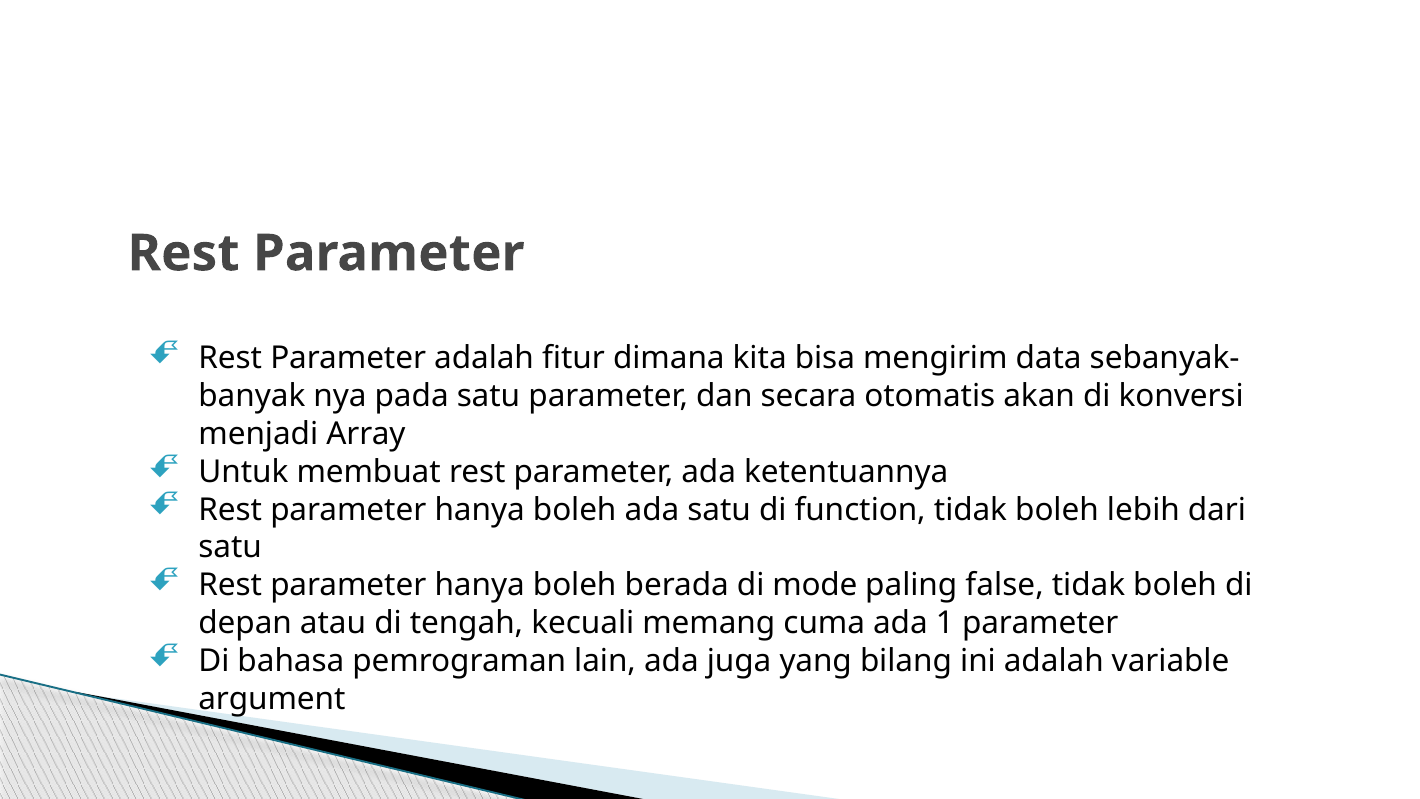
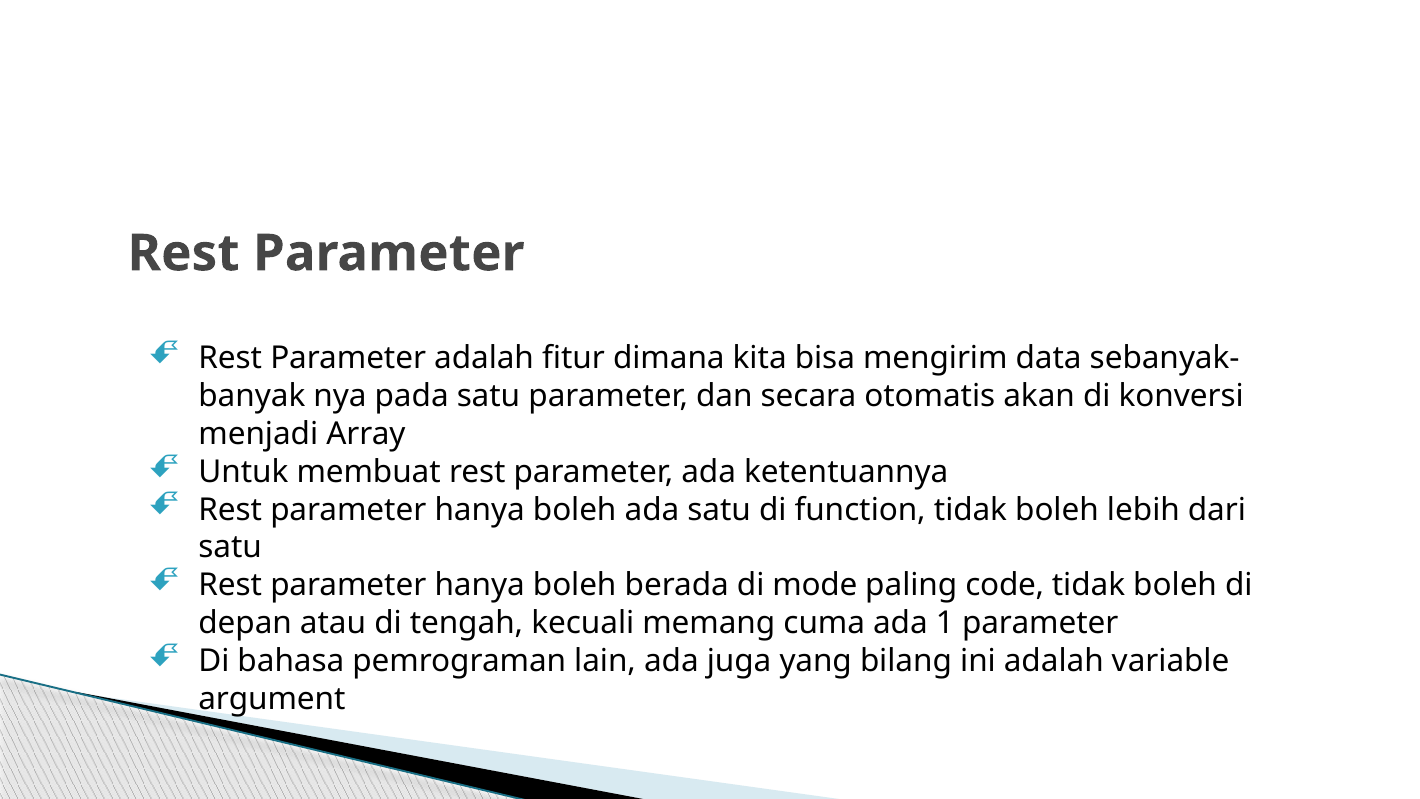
false: false -> code (1005, 585)
